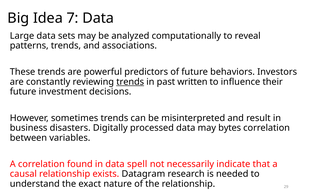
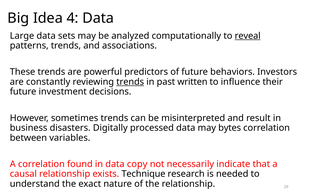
7: 7 -> 4 (73, 18)
reveal underline: none -> present (248, 36)
spell: spell -> copy (137, 164)
Datagram: Datagram -> Technique (143, 174)
